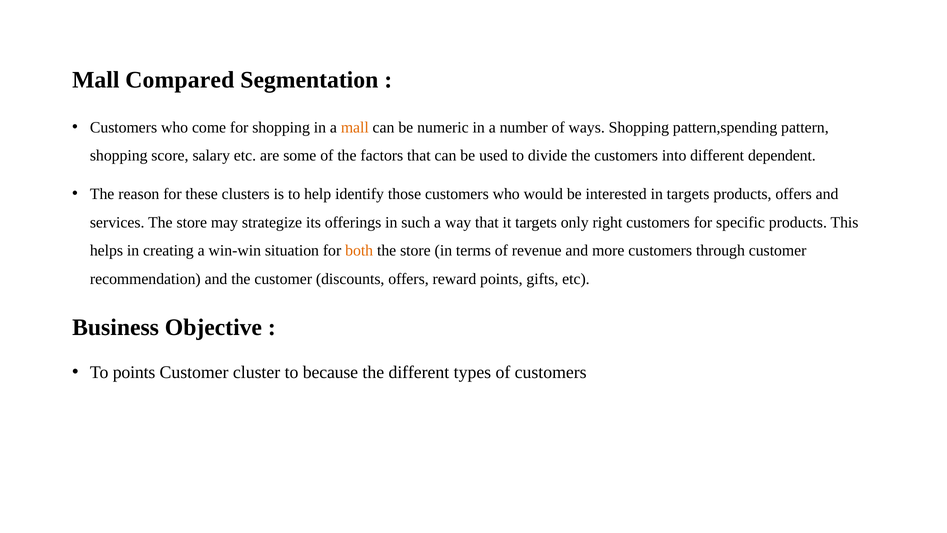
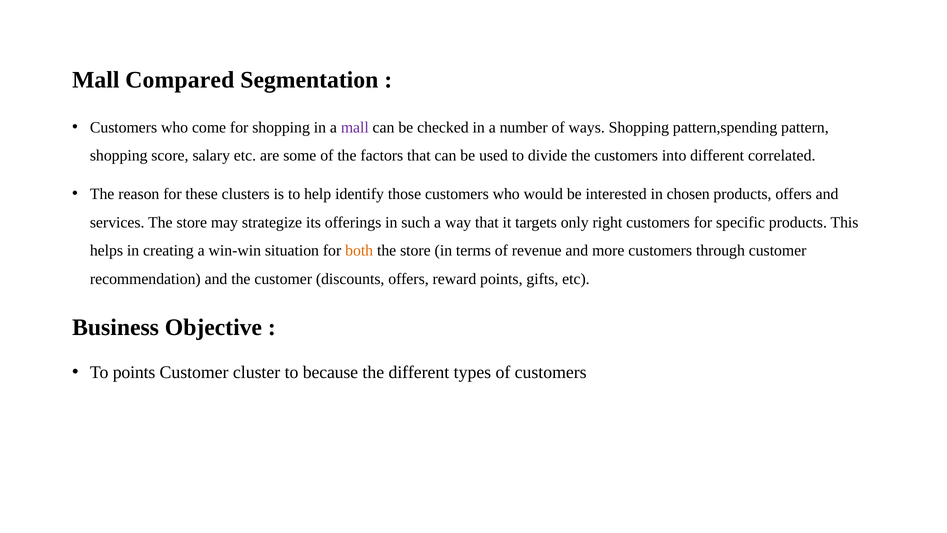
mall colour: orange -> purple (355, 127)
numeric: numeric -> checked (443, 127)
dependent: dependent -> correlated (782, 156)
in targets: targets -> chosen (688, 194)
